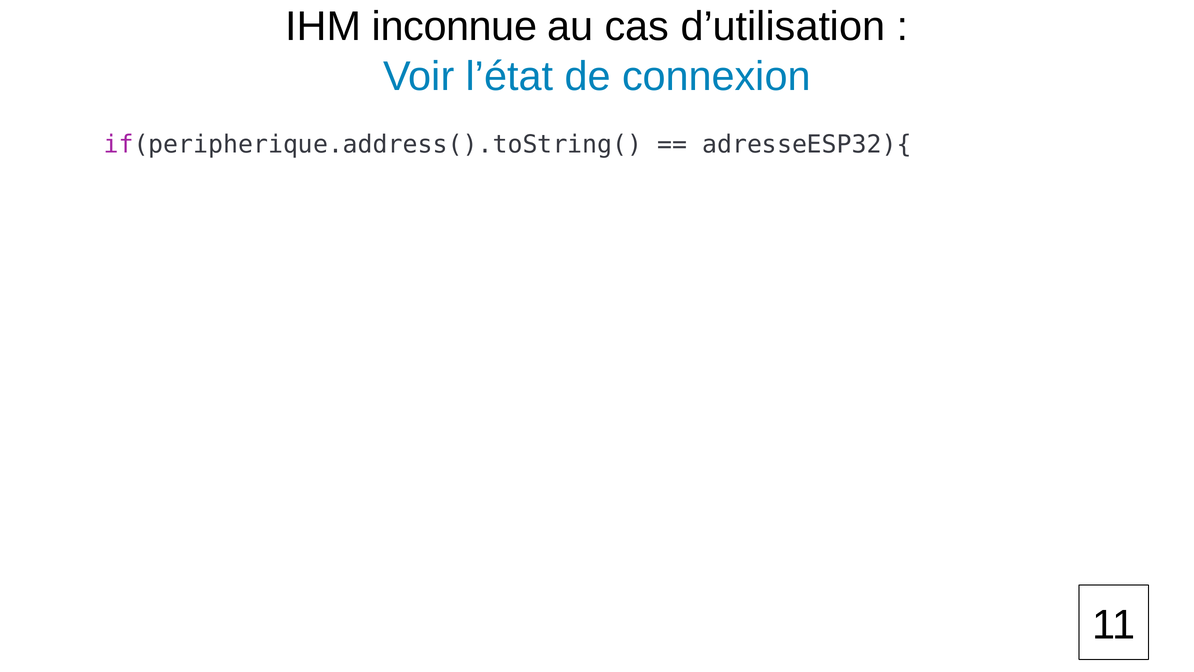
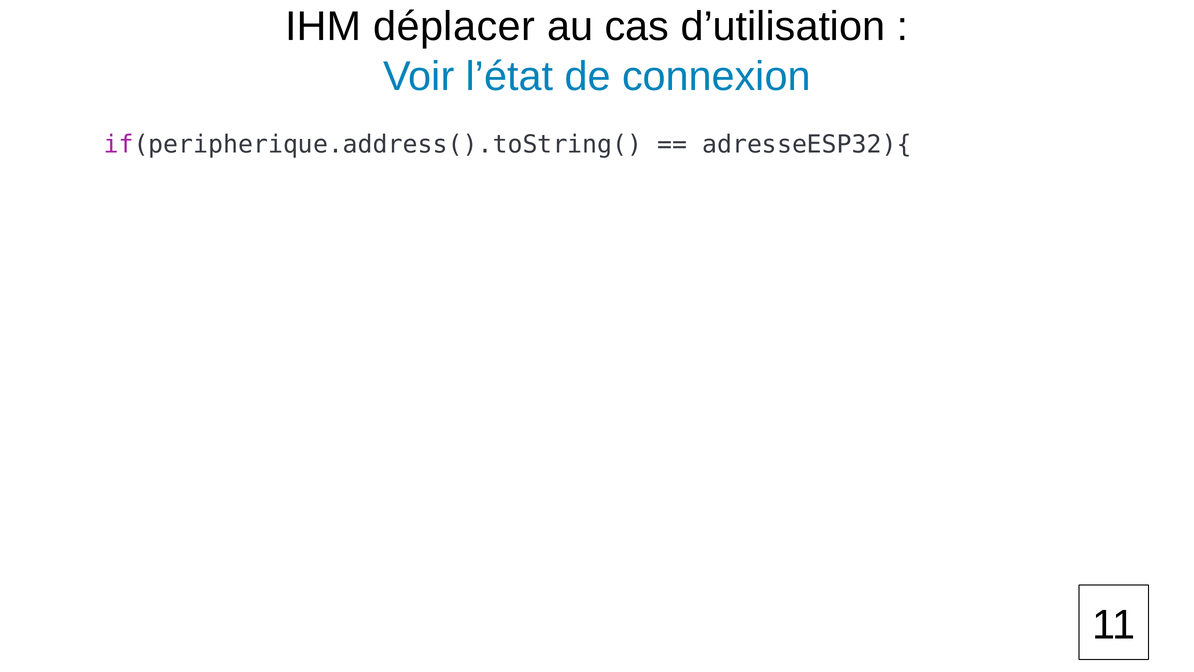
inconnue: inconnue -> déplacer (454, 27)
